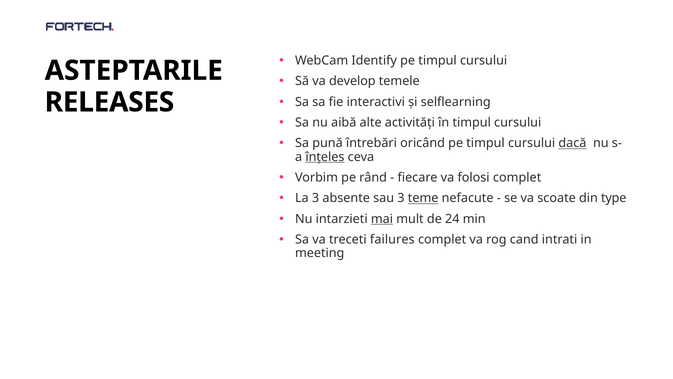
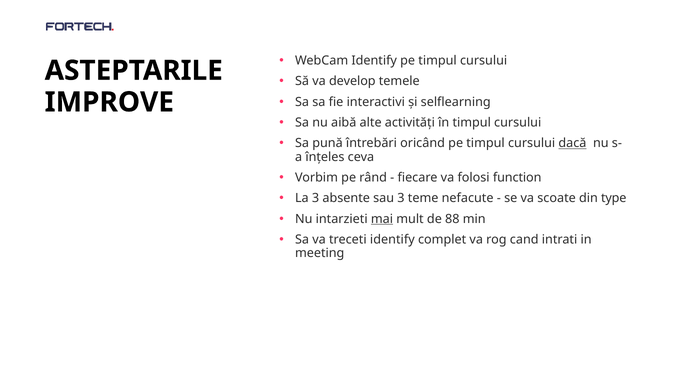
RELEASES: RELEASES -> IMPROVE (109, 102)
înțeles underline: present -> none (325, 157)
folosi complet: complet -> function (517, 177)
teme underline: present -> none (423, 198)
24: 24 -> 88 (452, 219)
treceti failures: failures -> identify (392, 239)
